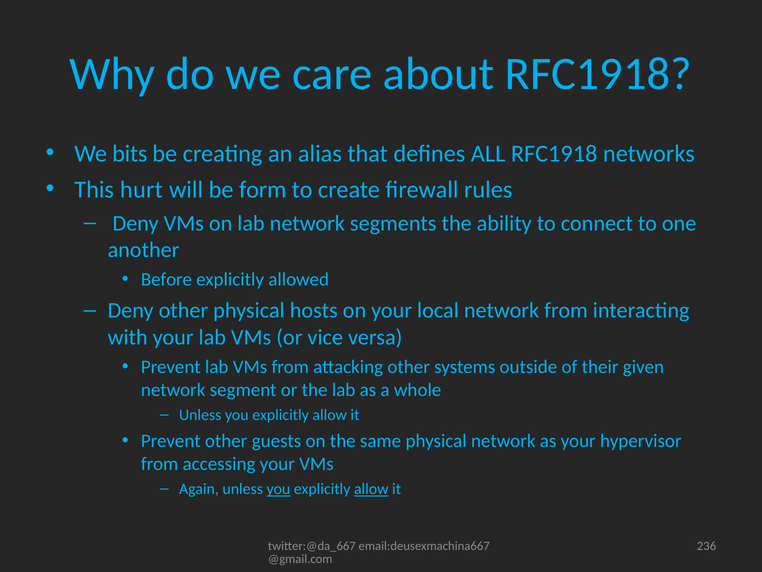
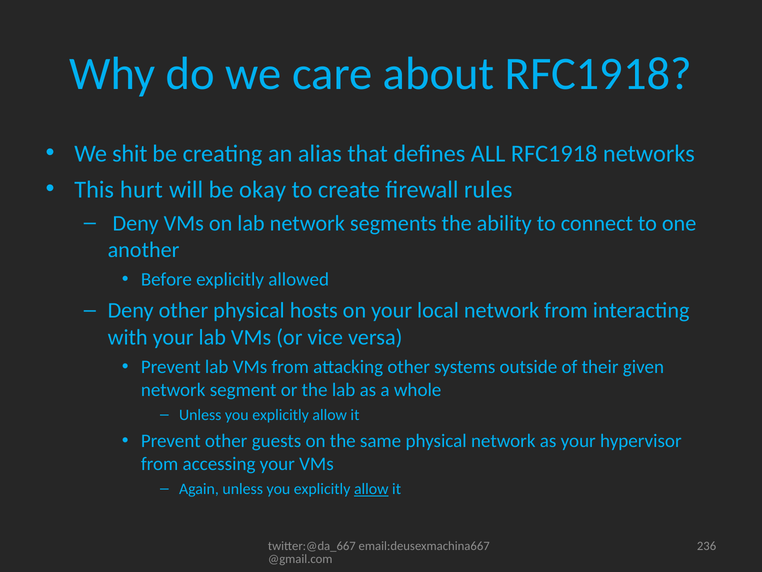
bits: bits -> shit (130, 153)
form: form -> okay (263, 189)
you underline: present -> none (278, 489)
